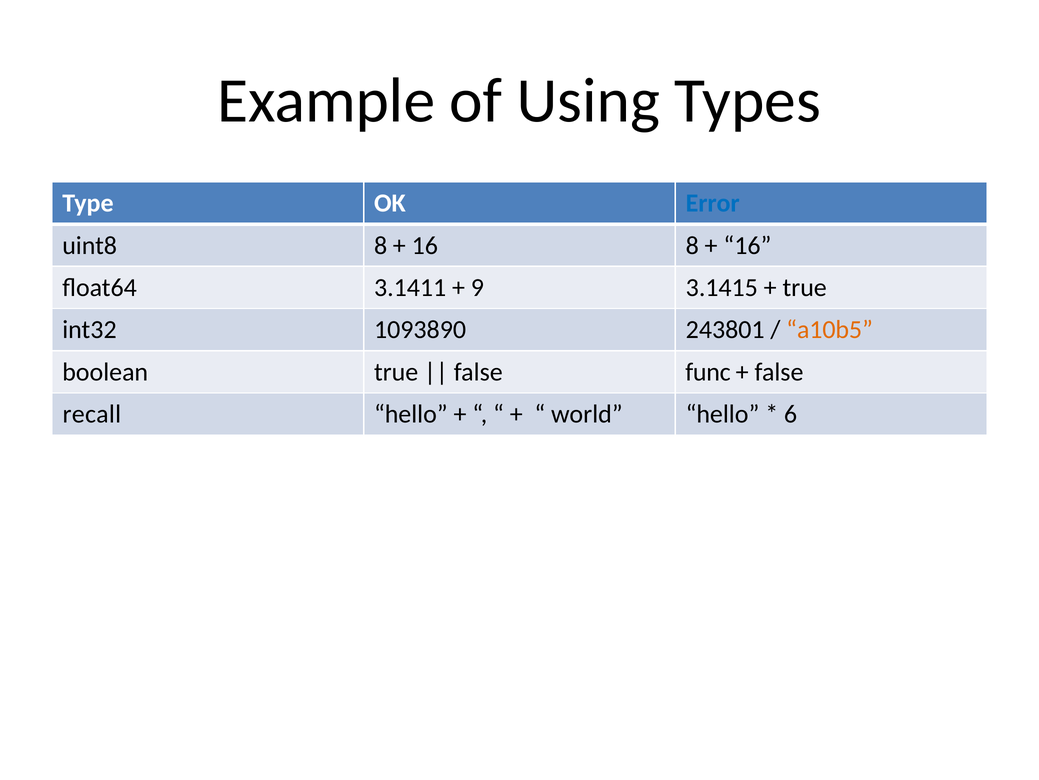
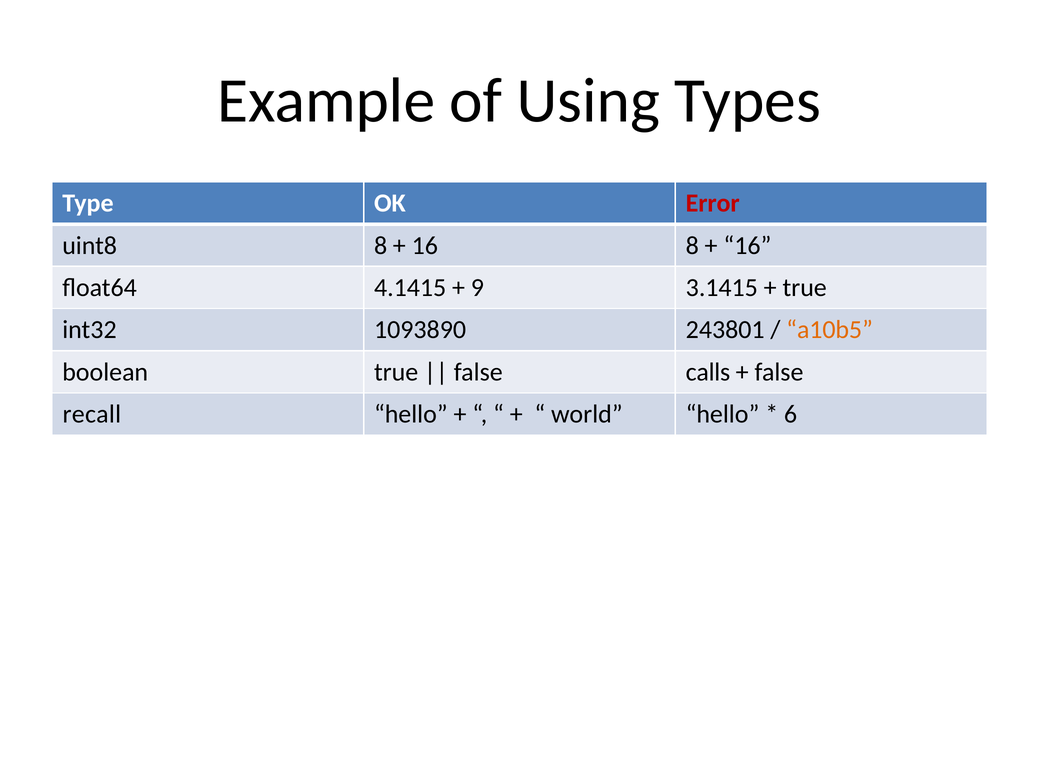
Error colour: blue -> red (713, 203)
3.1411: 3.1411 -> 4.1415 (410, 287)
func: func -> calls (708, 372)
